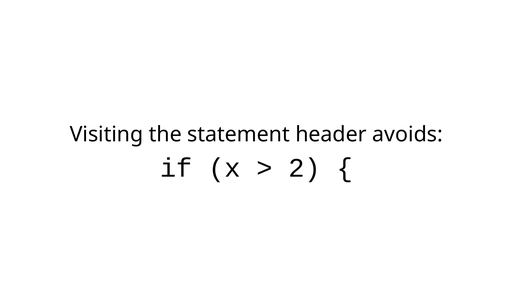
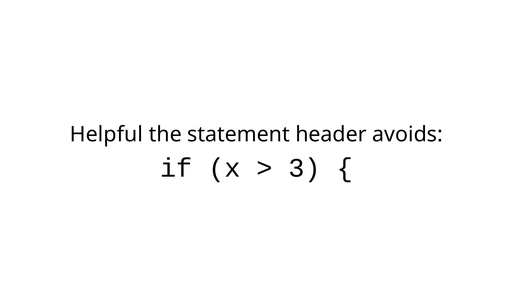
Visiting: Visiting -> Helpful (106, 134)
2: 2 -> 3 (305, 168)
